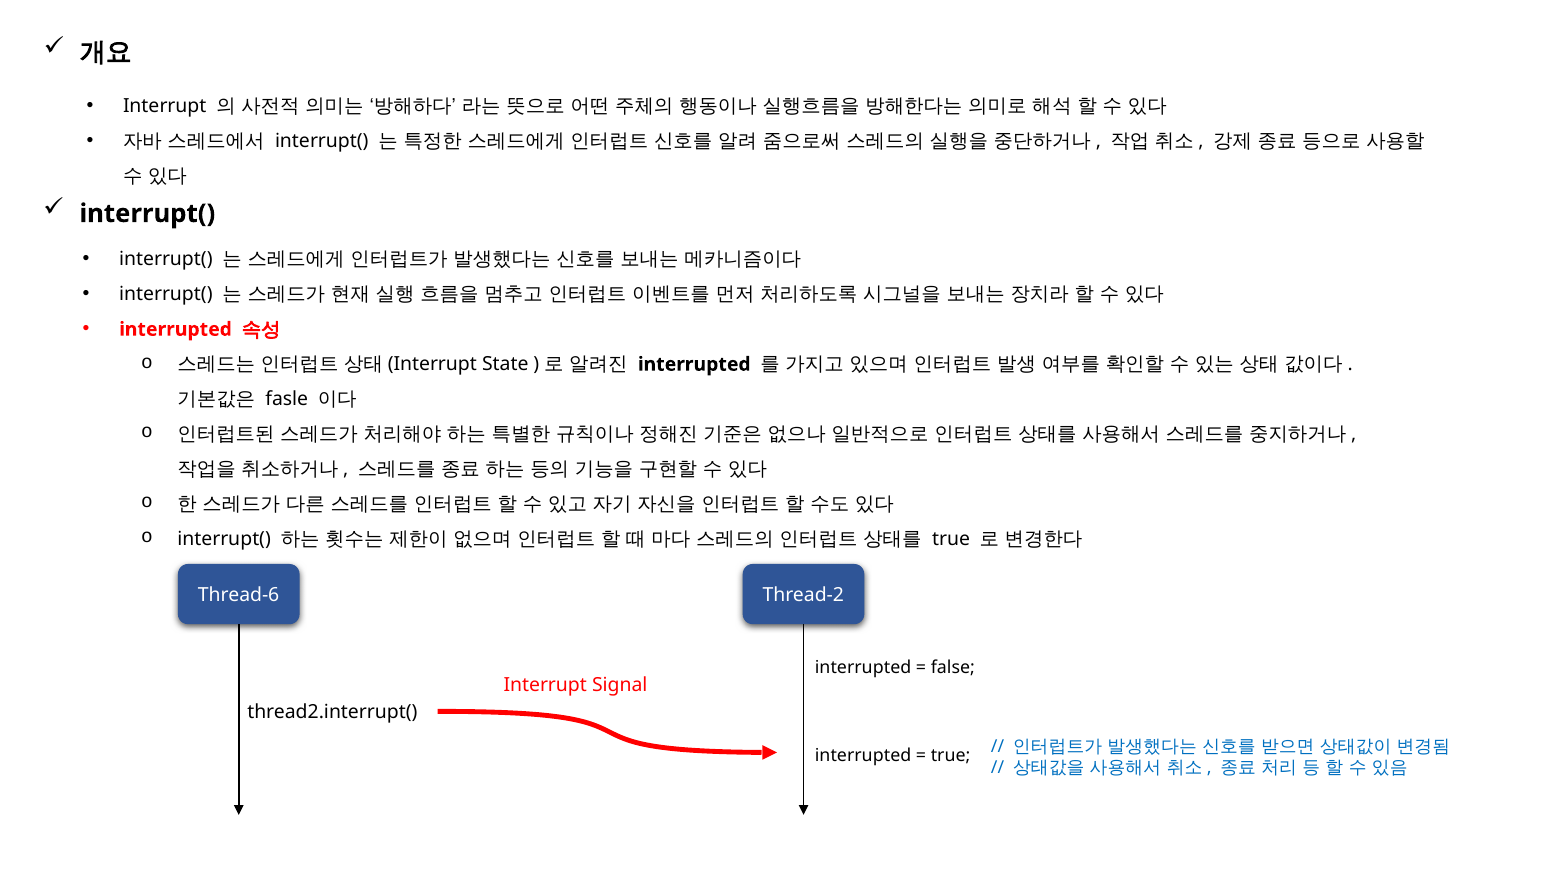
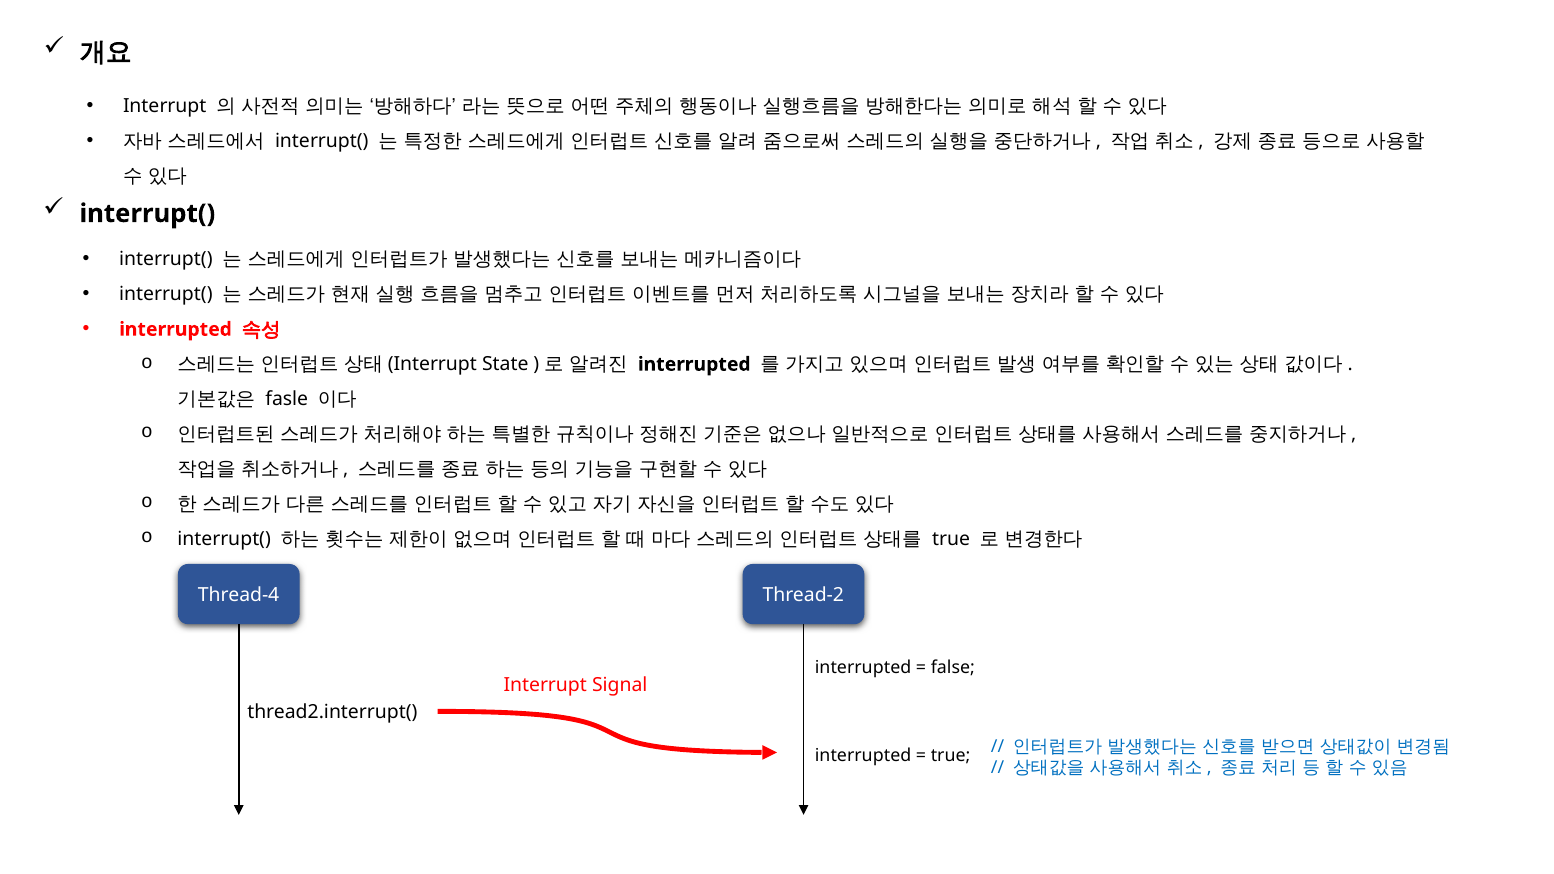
Thread-6: Thread-6 -> Thread-4 (239, 595)
